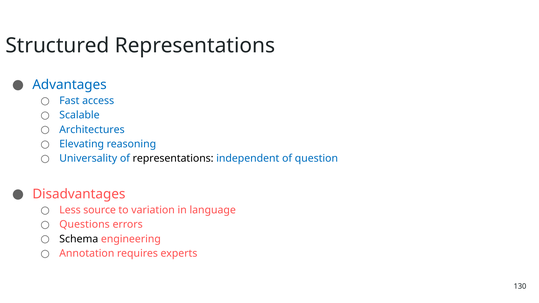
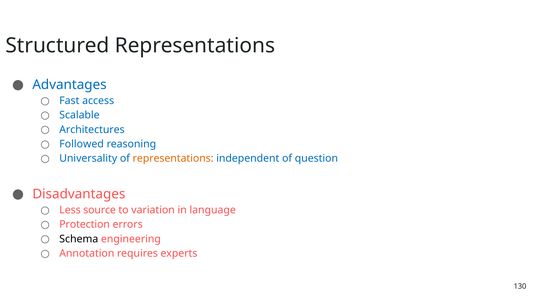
Elevating: Elevating -> Followed (82, 144)
representations colour: black -> orange (173, 159)
Questions: Questions -> Protection (85, 225)
